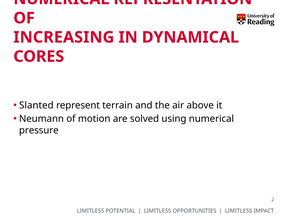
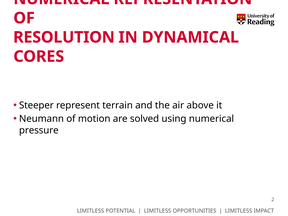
INCREASING: INCREASING -> RESOLUTION (64, 37)
Slanted: Slanted -> Steeper (36, 105)
